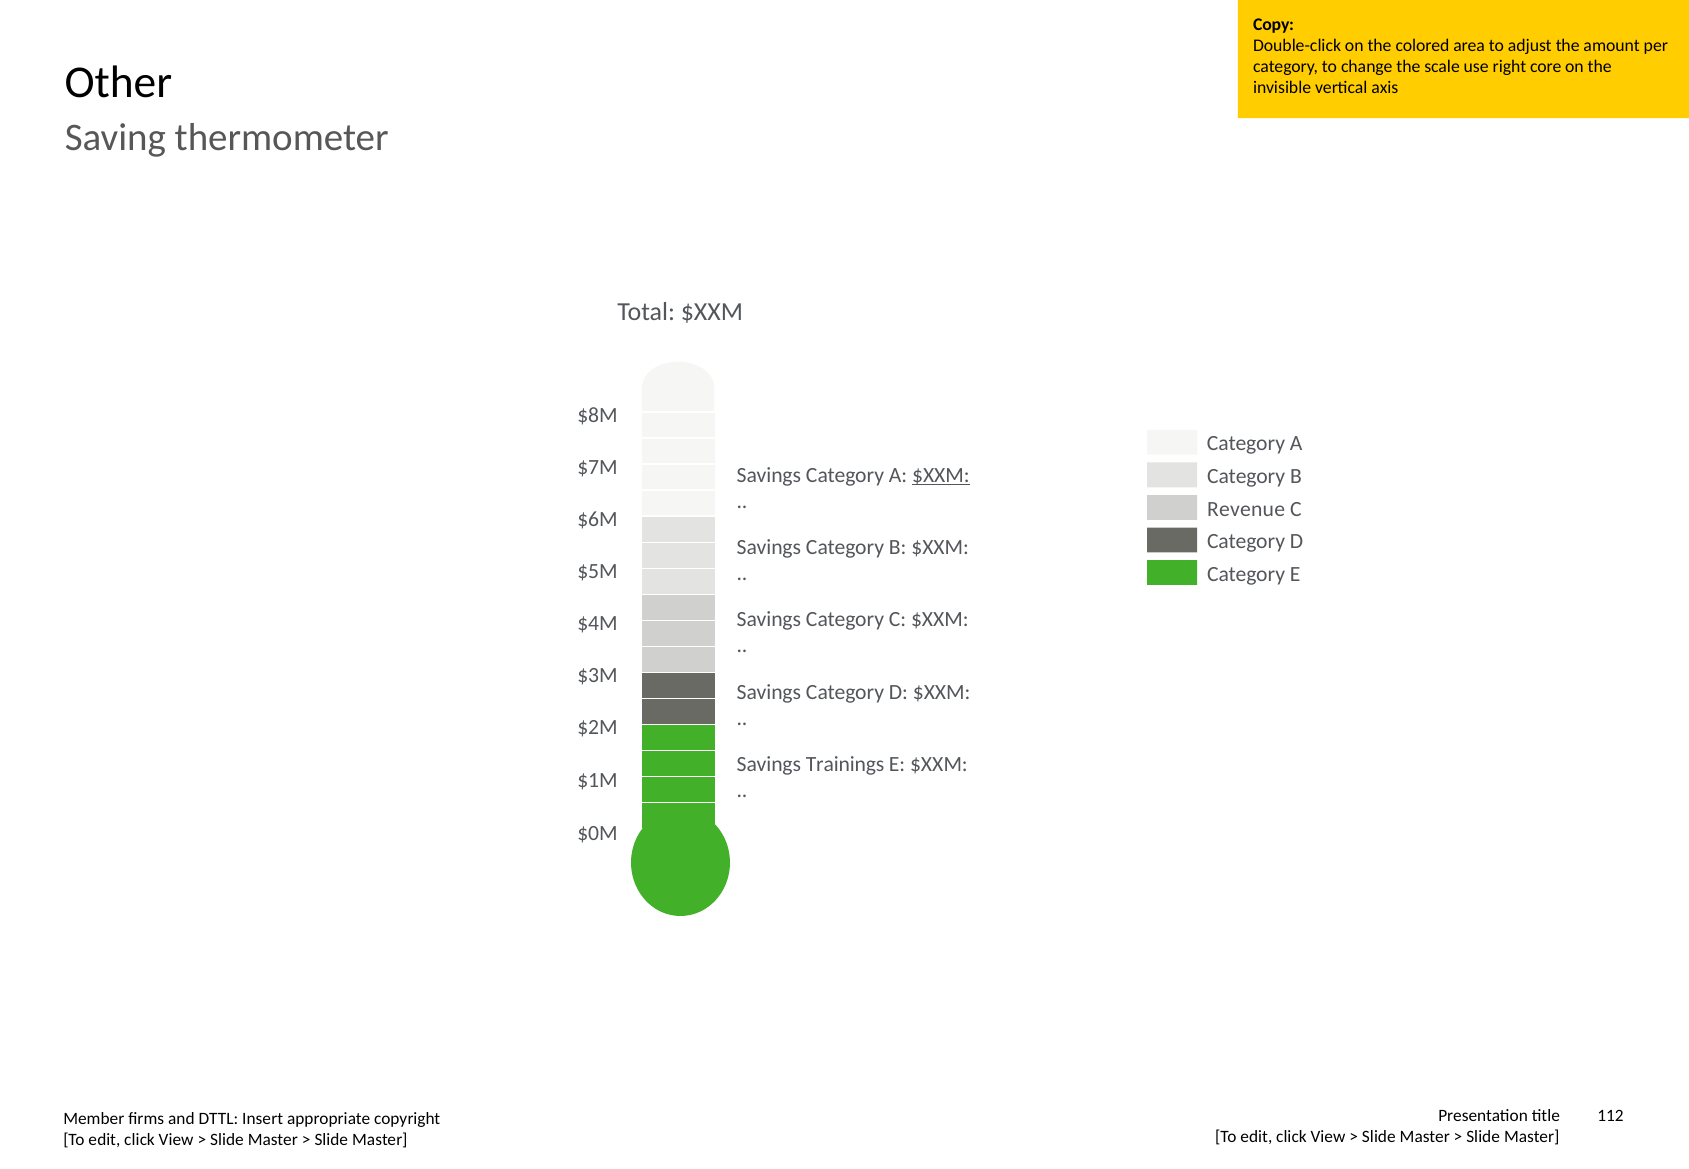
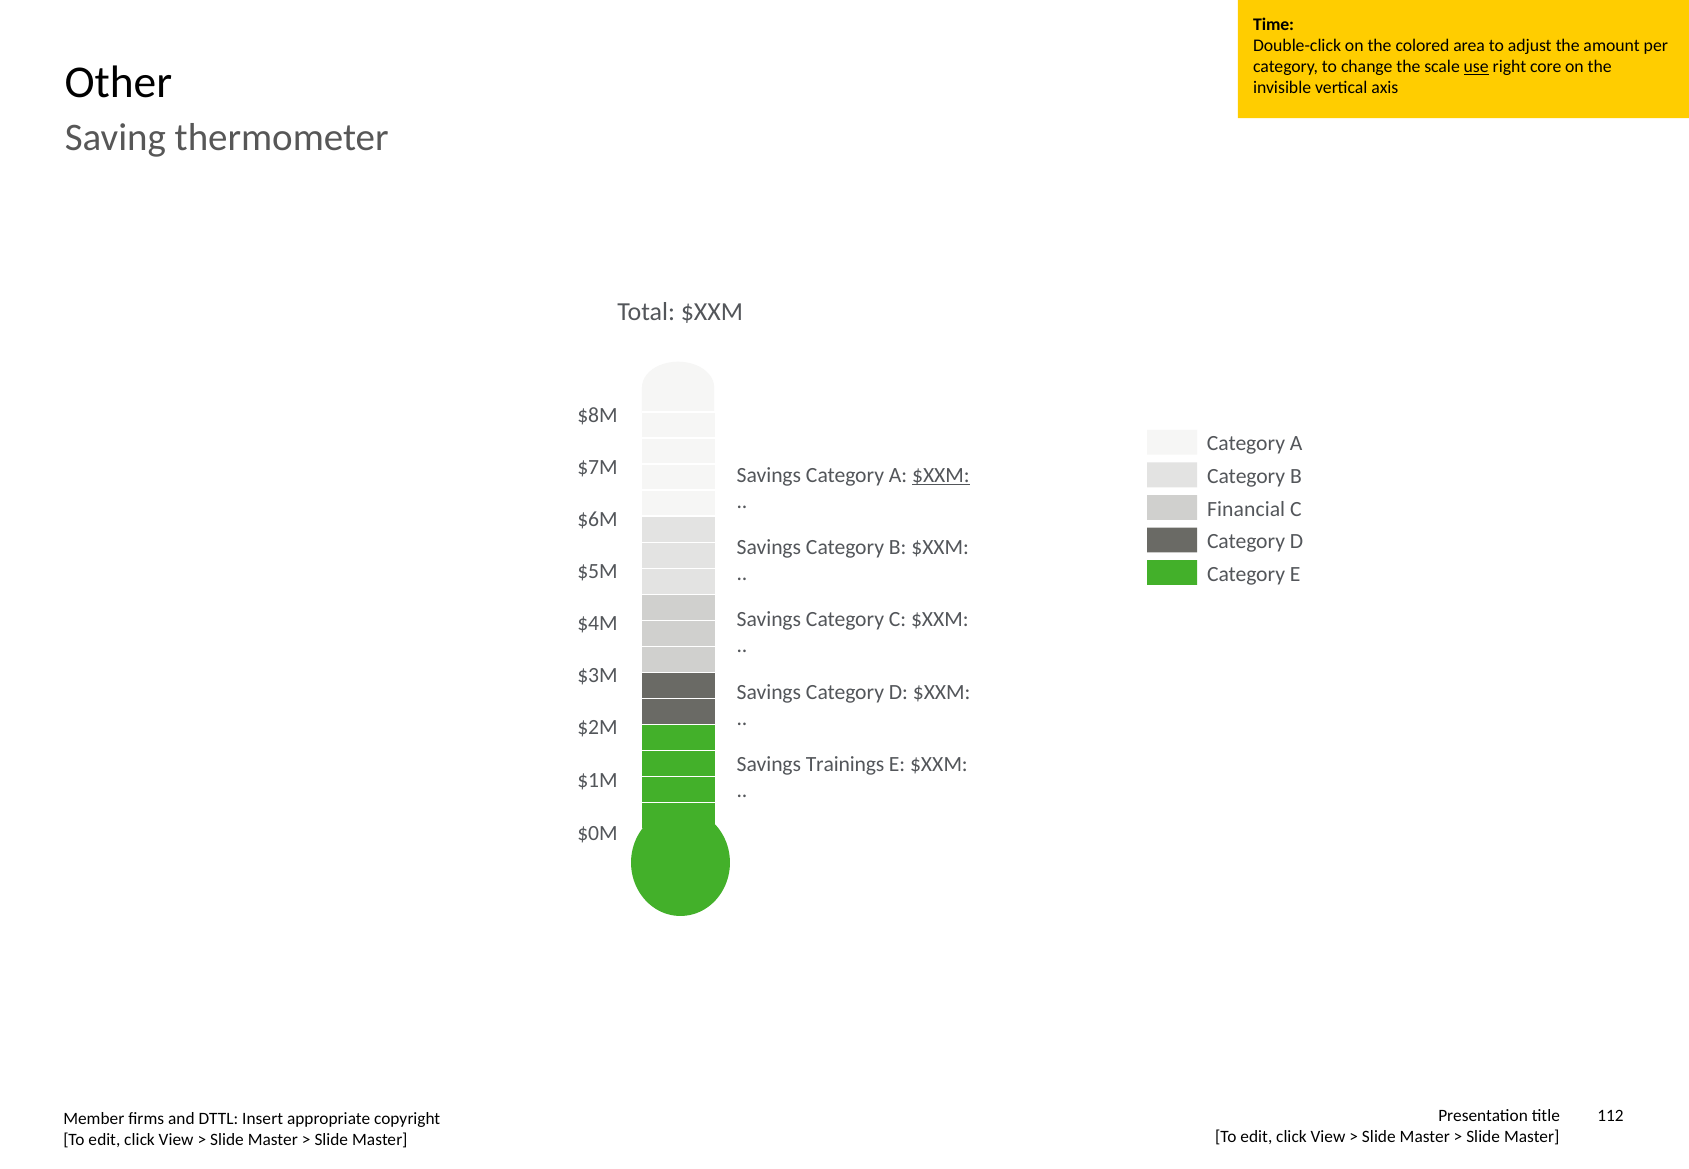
Copy: Copy -> Time (1274, 24)
use underline: none -> present (1476, 67)
Revenue: Revenue -> Financial (1246, 509)
